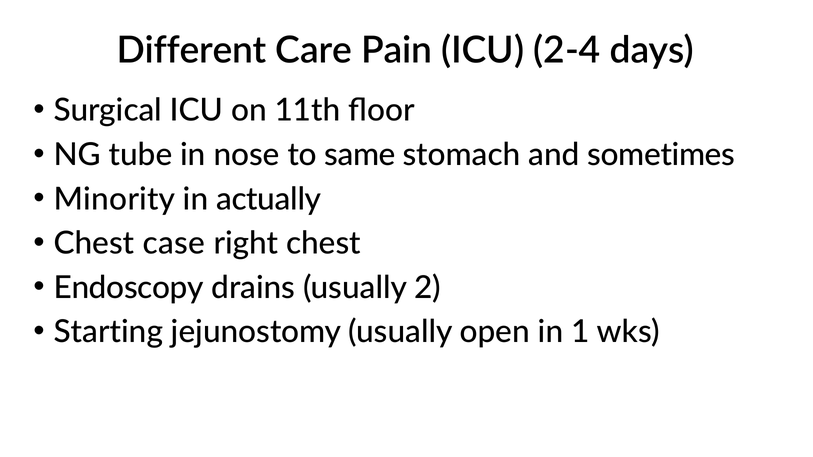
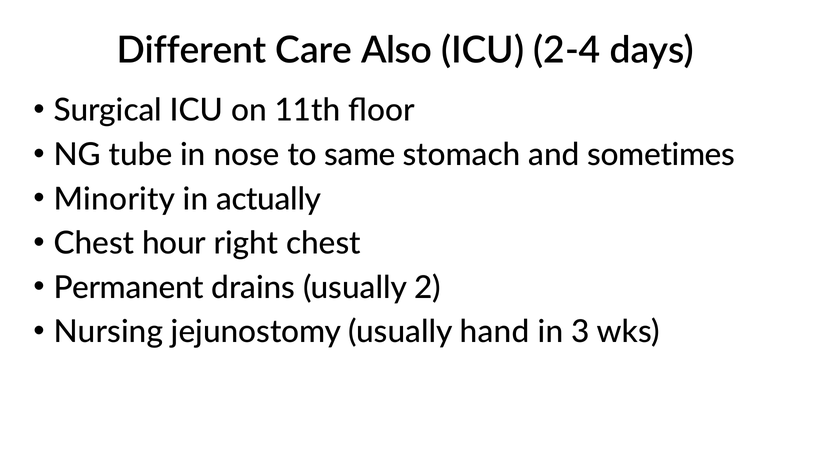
Pain: Pain -> Also (397, 50)
case: case -> hour (174, 244)
Endoscopy: Endoscopy -> Permanent (129, 288)
Starting: Starting -> Nursing (108, 332)
open: open -> hand (495, 332)
1: 1 -> 3 (580, 332)
